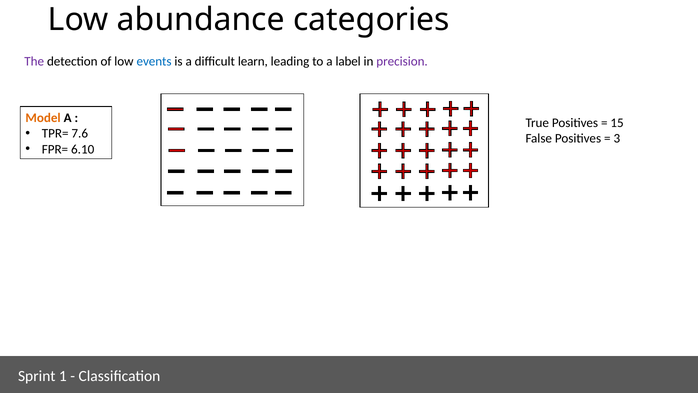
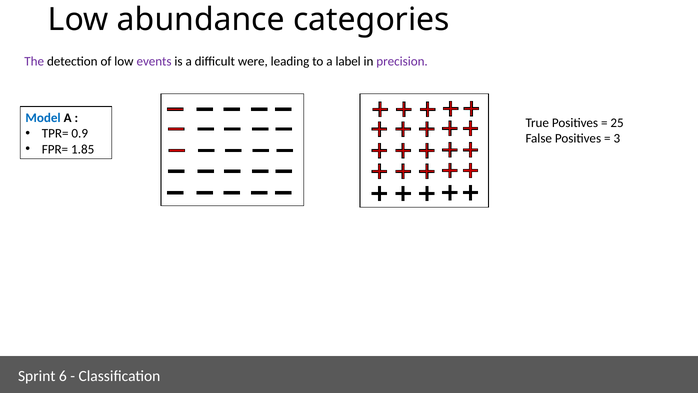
events colour: blue -> purple (154, 61)
learn: learn -> were (253, 61)
Model colour: orange -> blue (43, 118)
15: 15 -> 25 (617, 123)
7.6: 7.6 -> 0.9 (80, 133)
6.10: 6.10 -> 1.85 (83, 149)
1: 1 -> 6 (63, 376)
